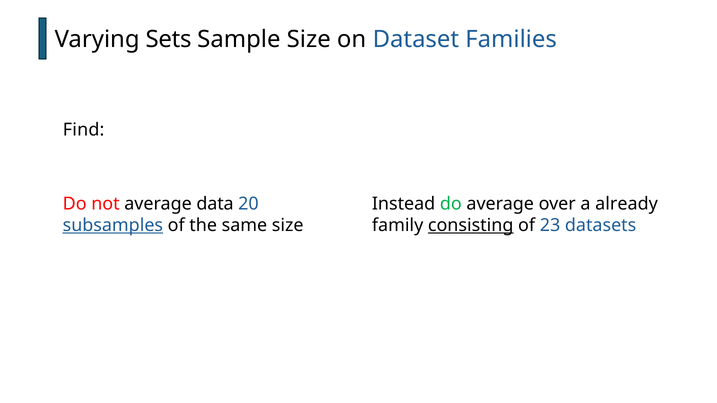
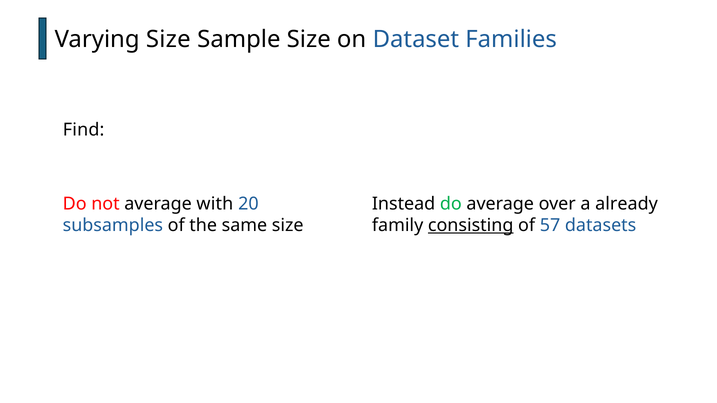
Varying Sets: Sets -> Size (168, 39)
data: data -> with (215, 204)
subsamples underline: present -> none (113, 226)
23: 23 -> 57 (550, 226)
